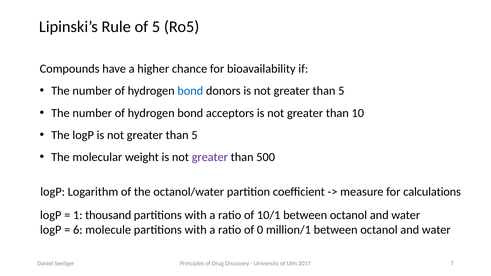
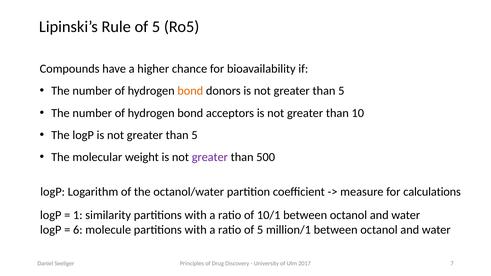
bond colour: blue -> orange (190, 91)
thousand: thousand -> similarity (108, 215)
ratio of 0: 0 -> 5 (260, 230)
